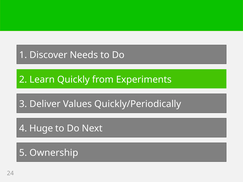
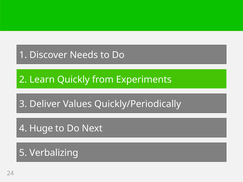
Ownership: Ownership -> Verbalizing (54, 153)
